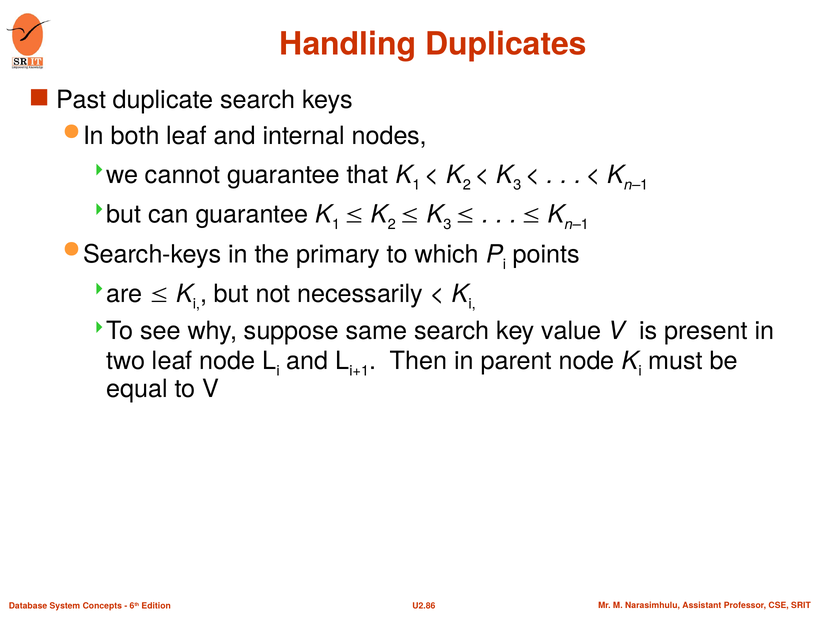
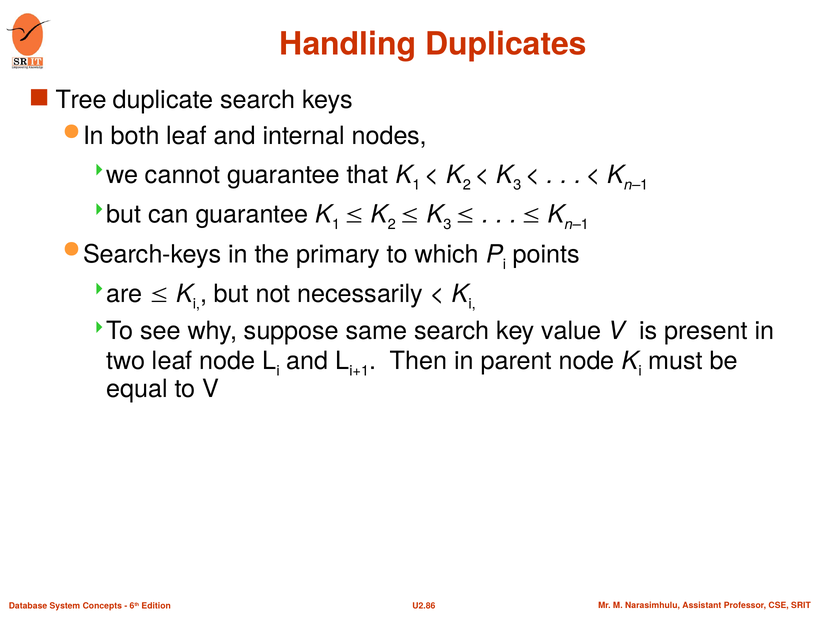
Past: Past -> Tree (81, 100)
